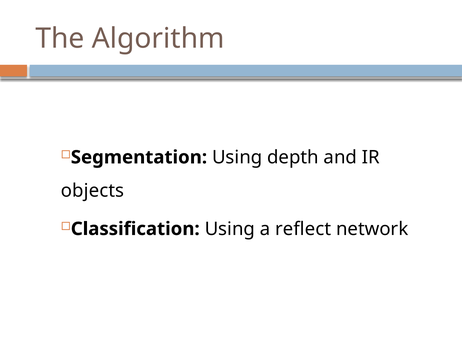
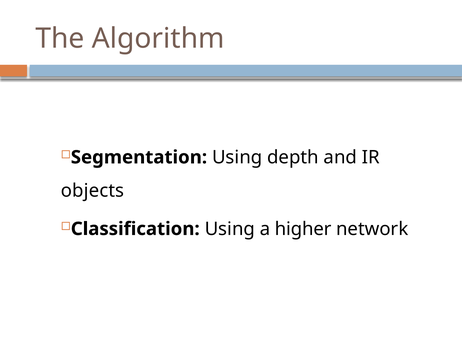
reflect: reflect -> higher (303, 229)
